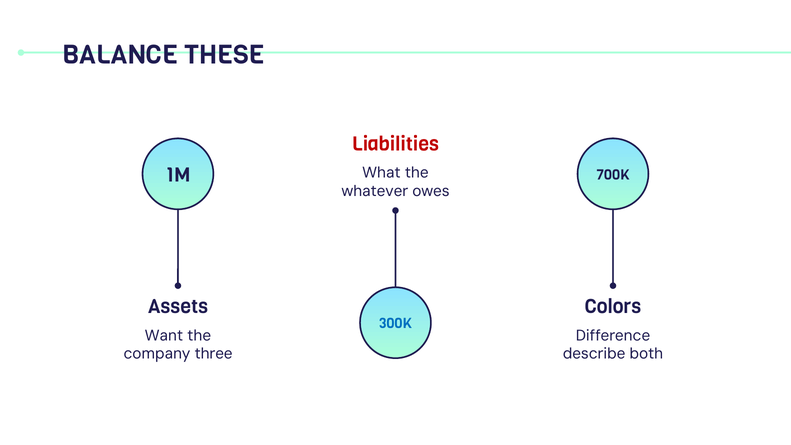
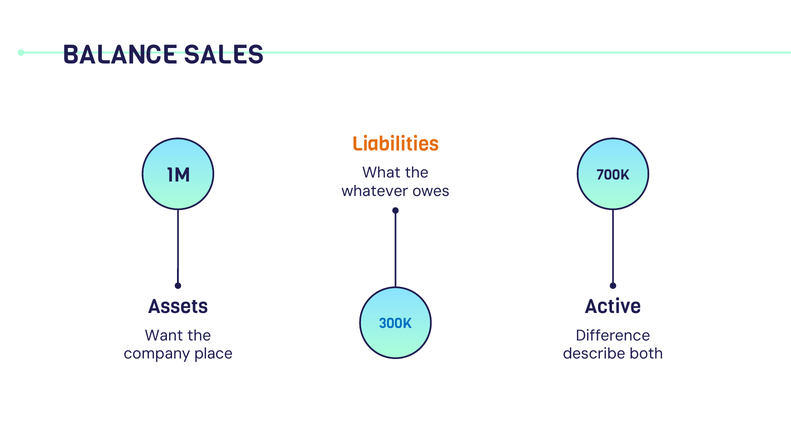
THESE: THESE -> SALES (224, 55)
Liabilities colour: red -> orange (395, 144)
Colors: Colors -> Active (613, 307)
three: three -> place (214, 354)
